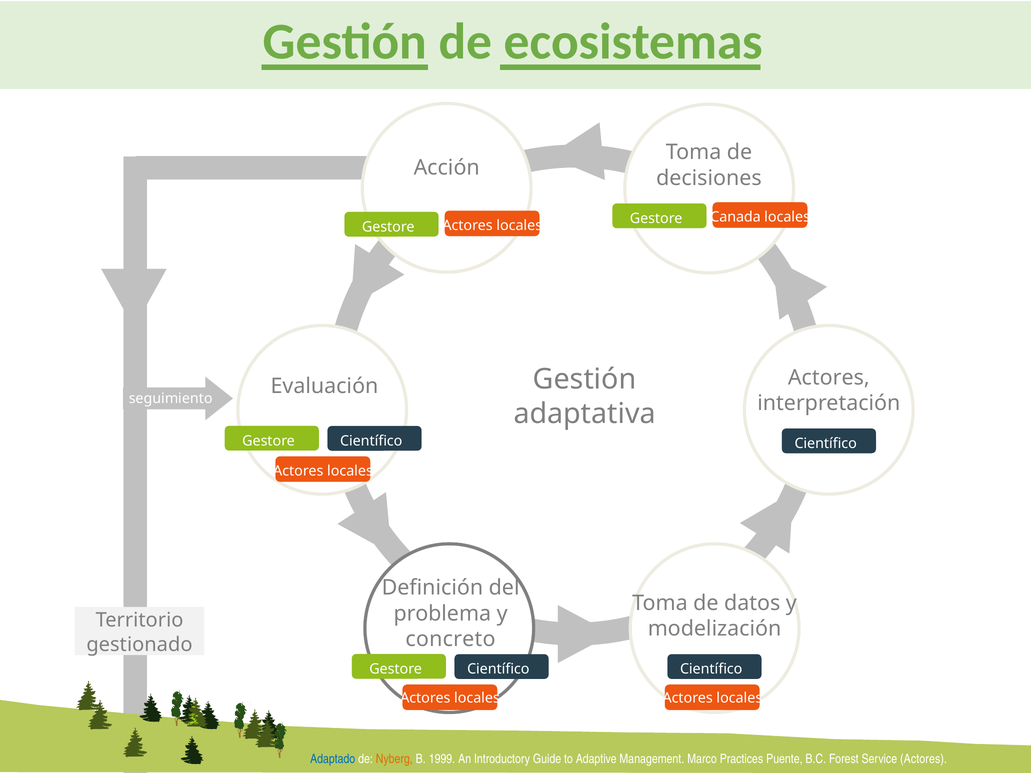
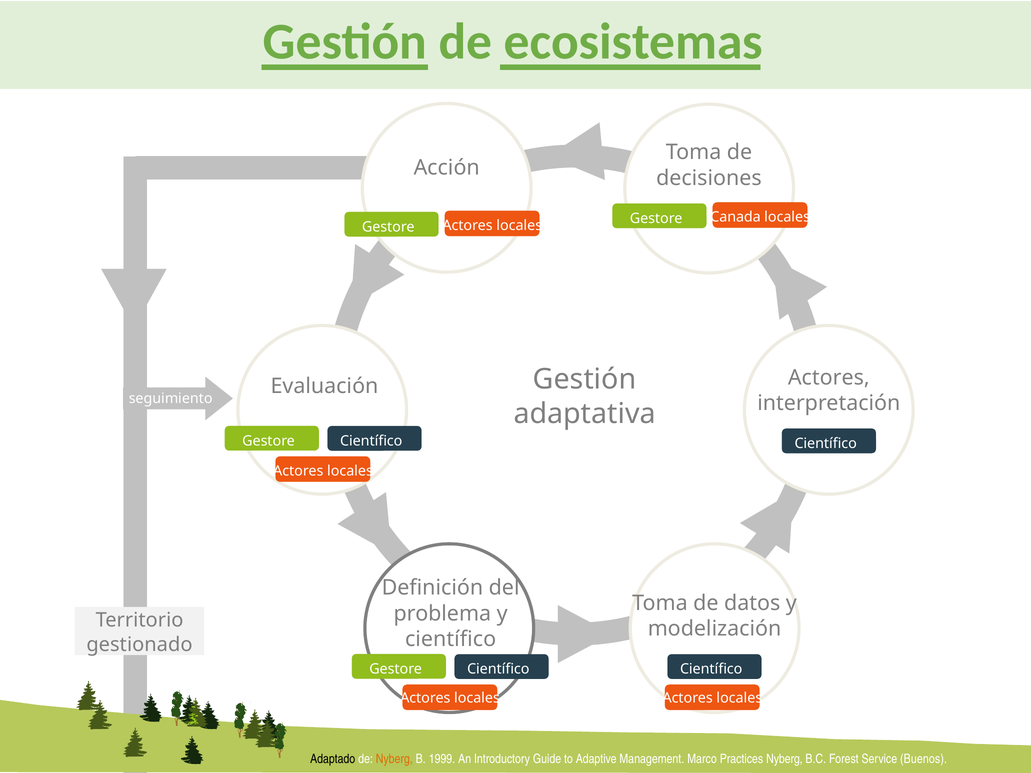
concreto: concreto -> científico (451, 639)
Adaptado colour: blue -> black (333, 759)
Practices Puente: Puente -> Nyberg (784, 759)
Service Actores: Actores -> Buenos (924, 759)
